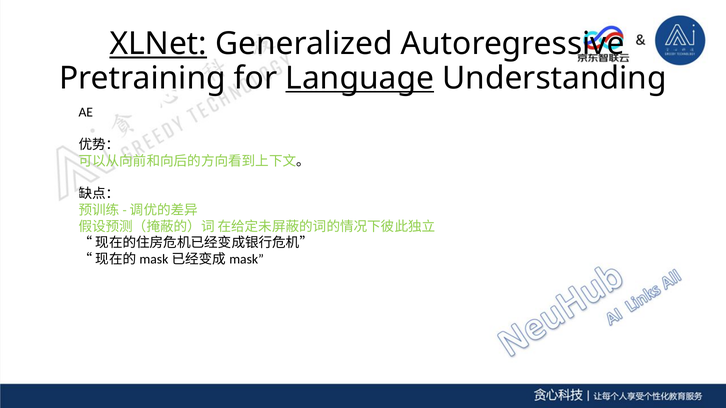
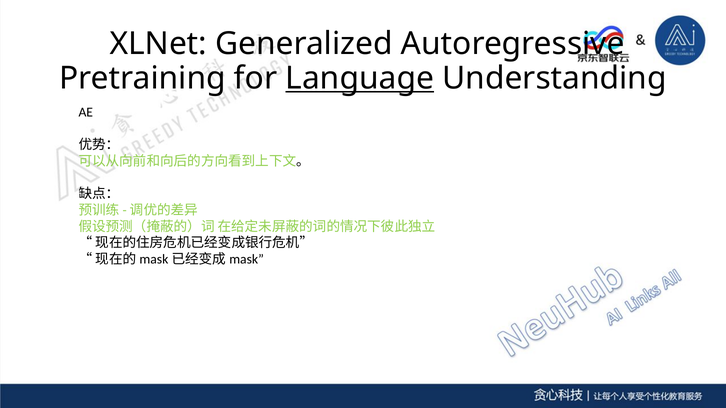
XLNet underline: present -> none (158, 44)
